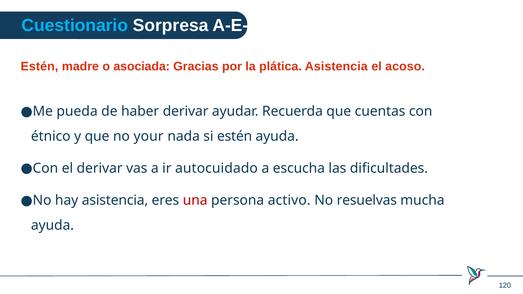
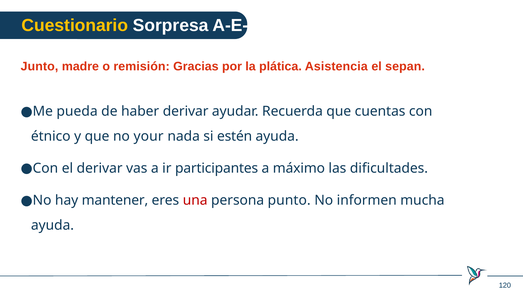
Cuestionario colour: light blue -> yellow (75, 26)
Estén: Estén -> Junto (39, 66)
asociada: asociada -> remisión (142, 66)
acoso: acoso -> sepan (405, 66)
autocuidado: autocuidado -> participantes (217, 168)
escucha: escucha -> máximo (299, 168)
hay asistencia: asistencia -> mantener (115, 200)
activo: activo -> punto (289, 200)
resuelvas: resuelvas -> informen (367, 200)
